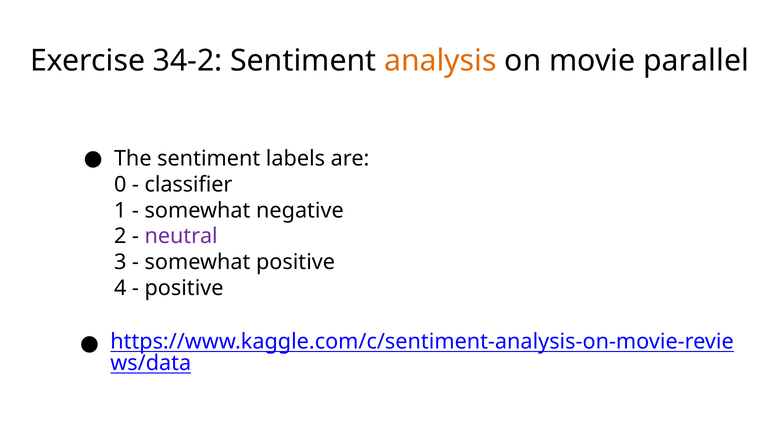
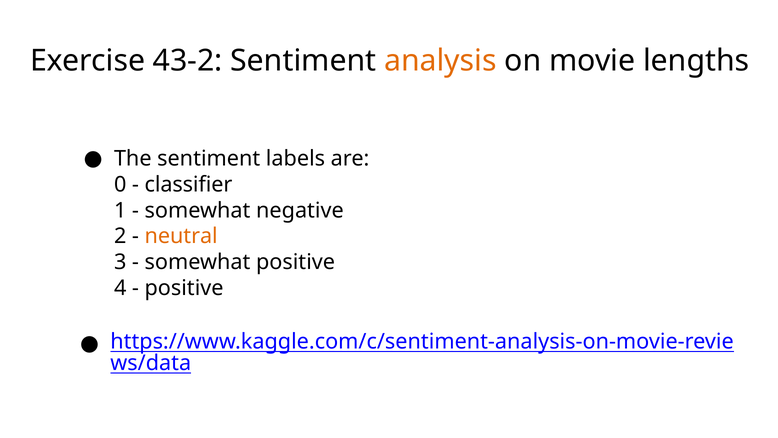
34-2: 34-2 -> 43-2 (188, 61)
parallel: parallel -> lengths (696, 61)
neutral colour: purple -> orange (181, 236)
